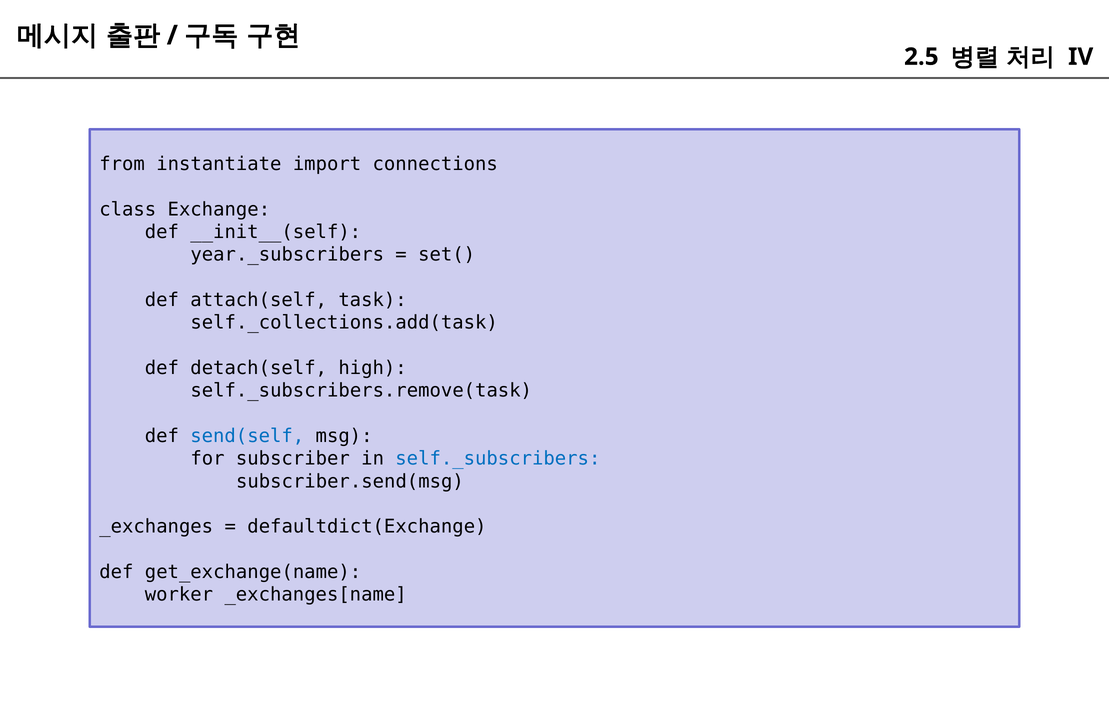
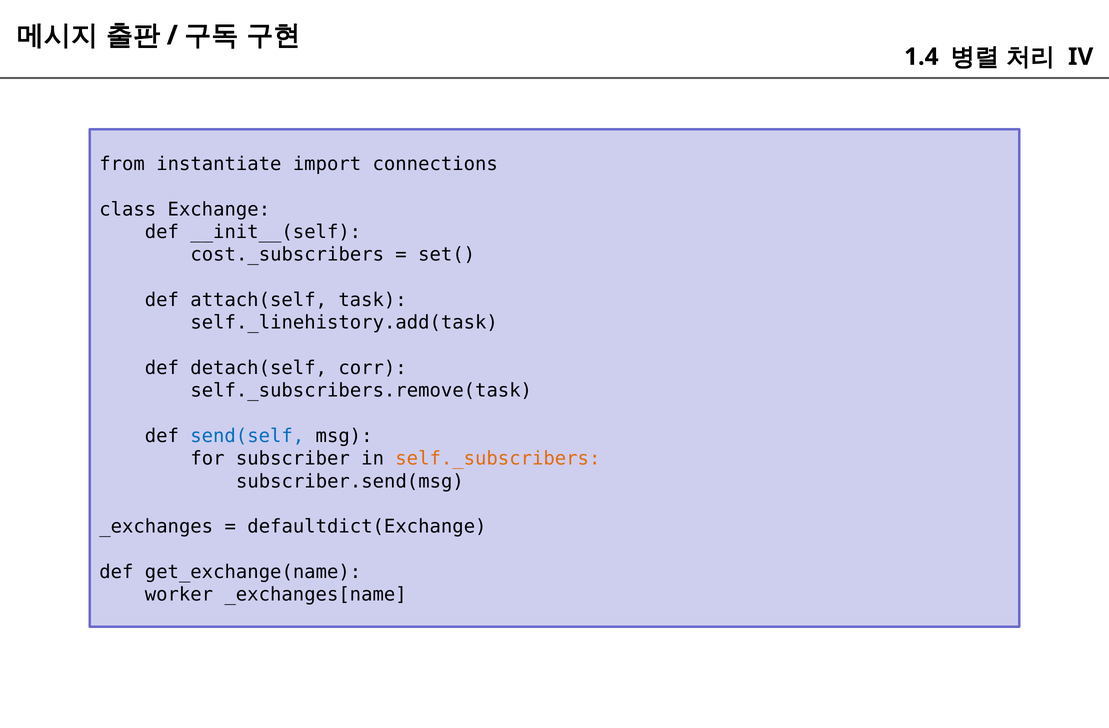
2.5: 2.5 -> 1.4 (921, 57)
year._subscribers: year._subscribers -> cost._subscribers (287, 255)
self._collections.add(task: self._collections.add(task -> self._linehistory.add(task (344, 323)
high: high -> corr (373, 368)
self._subscribers colour: blue -> orange (498, 459)
